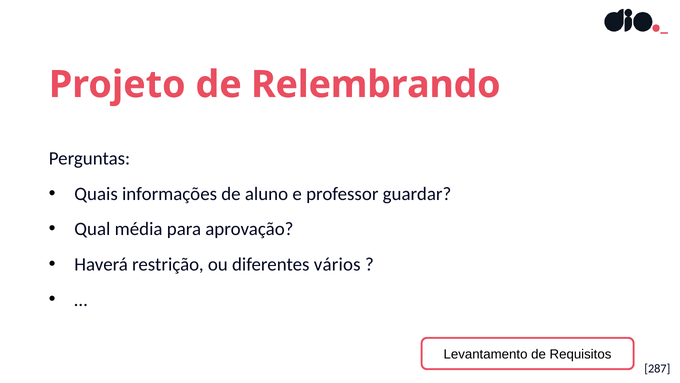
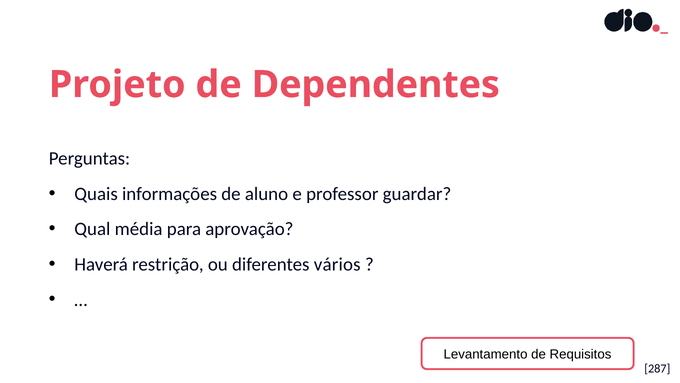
Relembrando: Relembrando -> Dependentes (376, 85)
